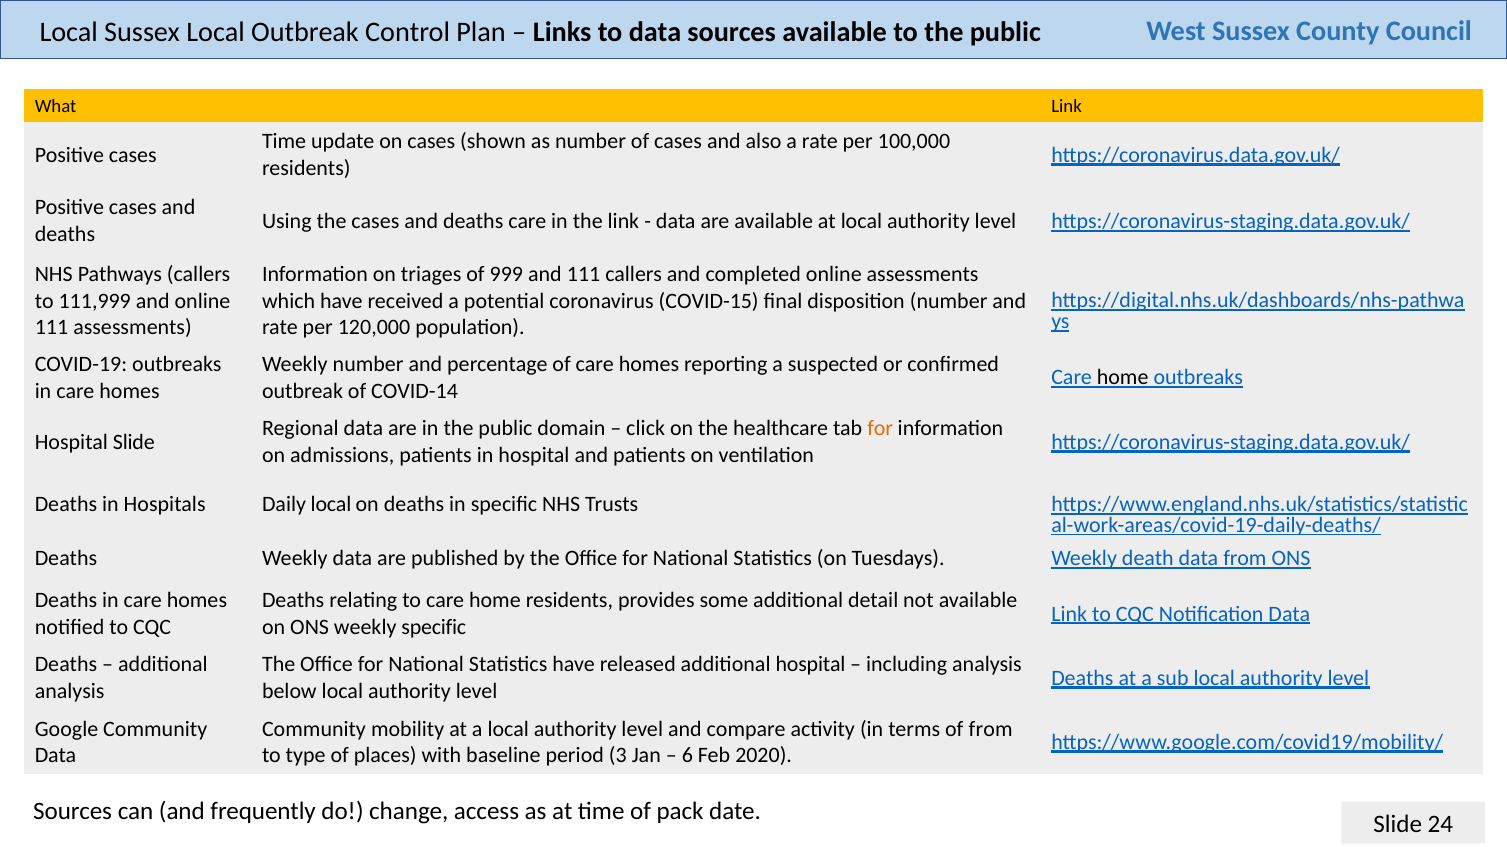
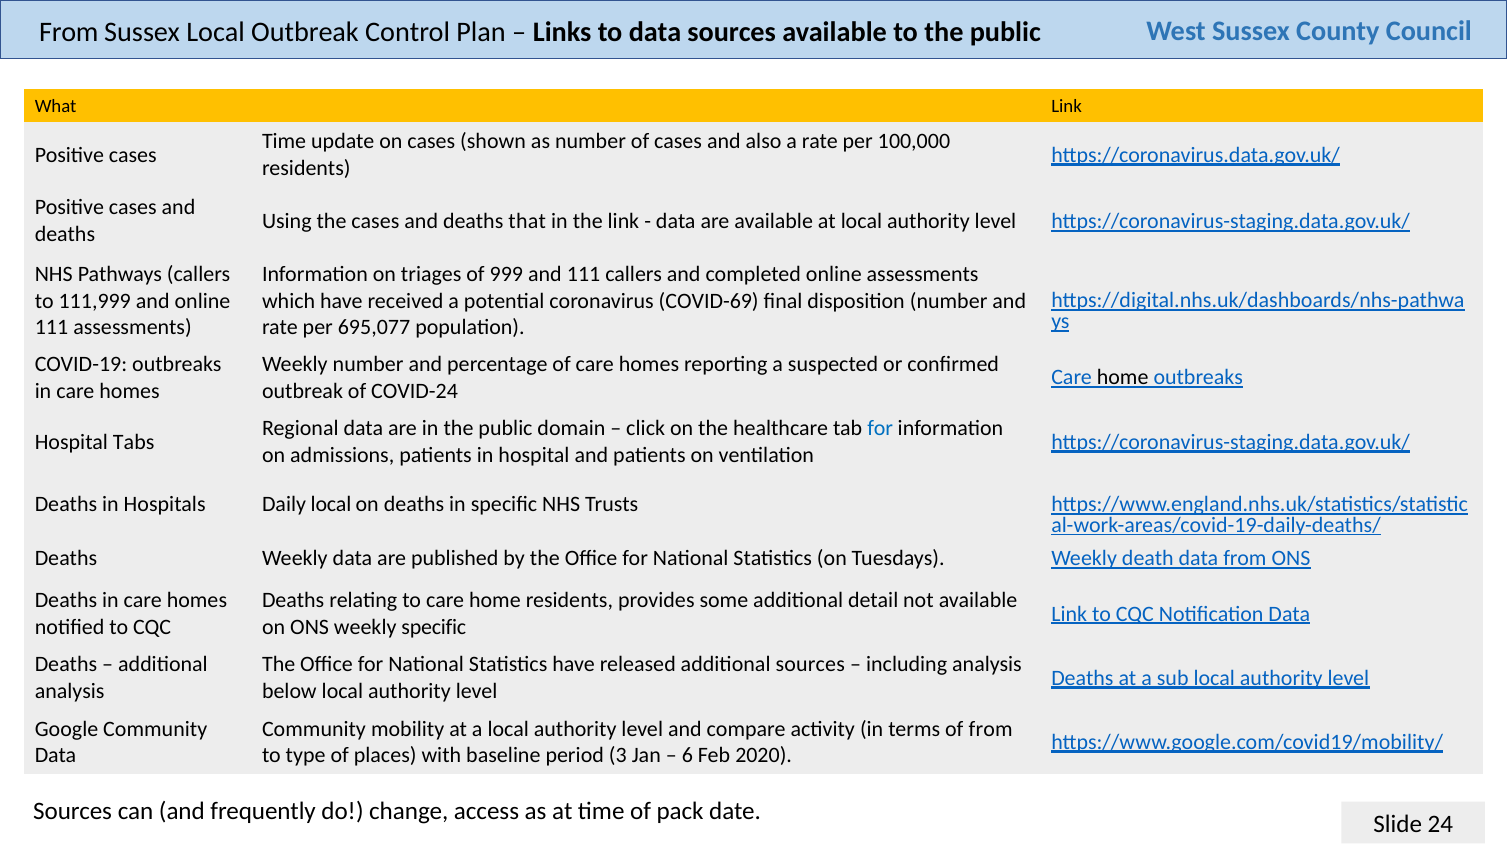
Local: Local -> From (69, 32)
deaths care: care -> that (527, 221)
COVID-15: COVID-15 -> COVID-69 (709, 301)
120,000: 120,000 -> 695,077 (374, 328)
COVID-14: COVID-14 -> COVID-24 (415, 392)
for colour: orange -> blue (880, 429)
Hospital Slide: Slide -> Tabs (134, 442)
additional hospital: hospital -> sources (810, 665)
